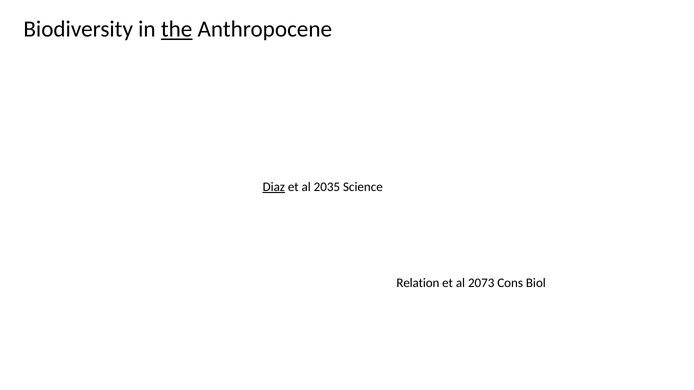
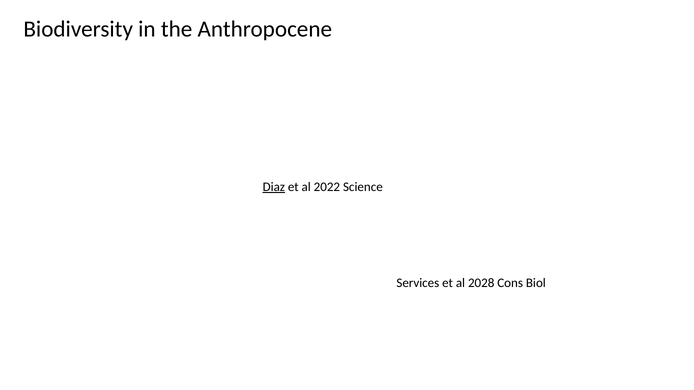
the underline: present -> none (177, 29)
2035: 2035 -> 2022 (327, 187)
Relation: Relation -> Services (418, 283)
2073: 2073 -> 2028 (481, 283)
